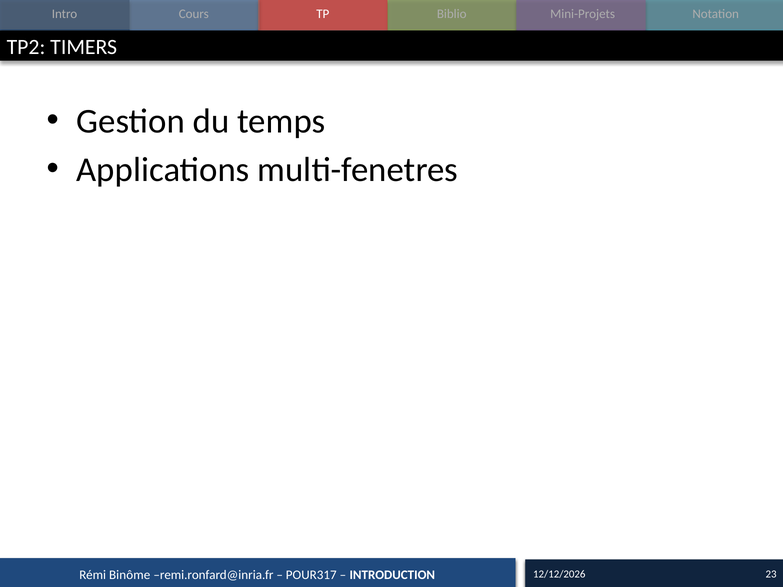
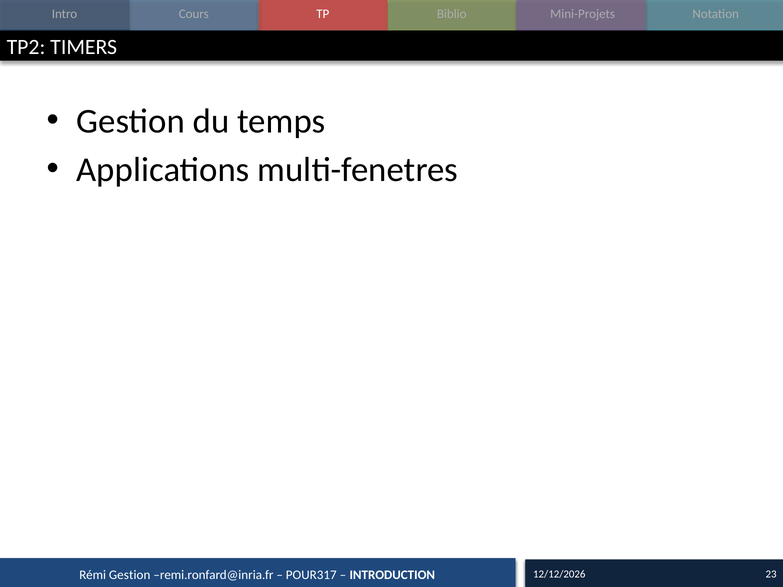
Rémi Binôme: Binôme -> Gestion (130, 575)
